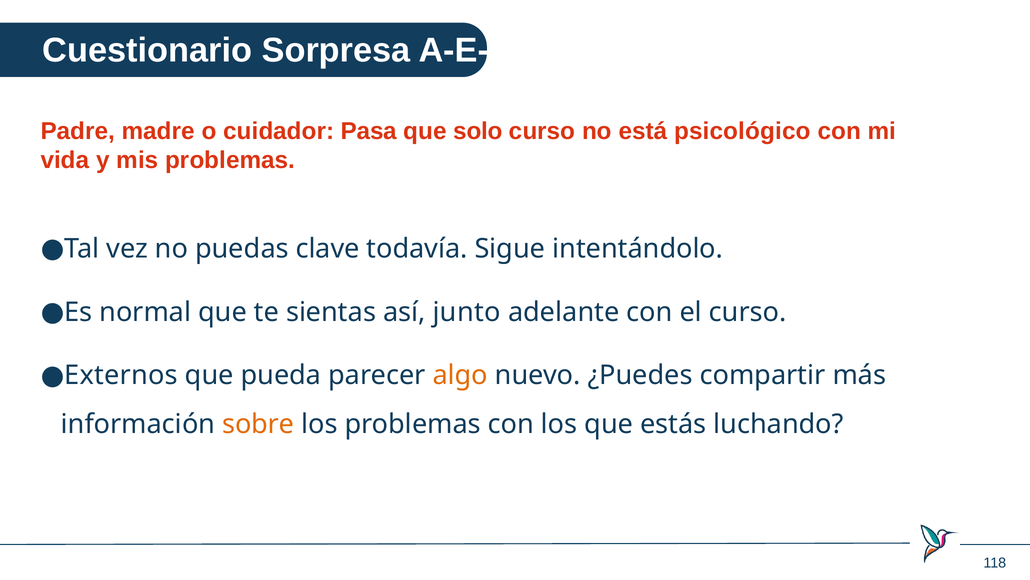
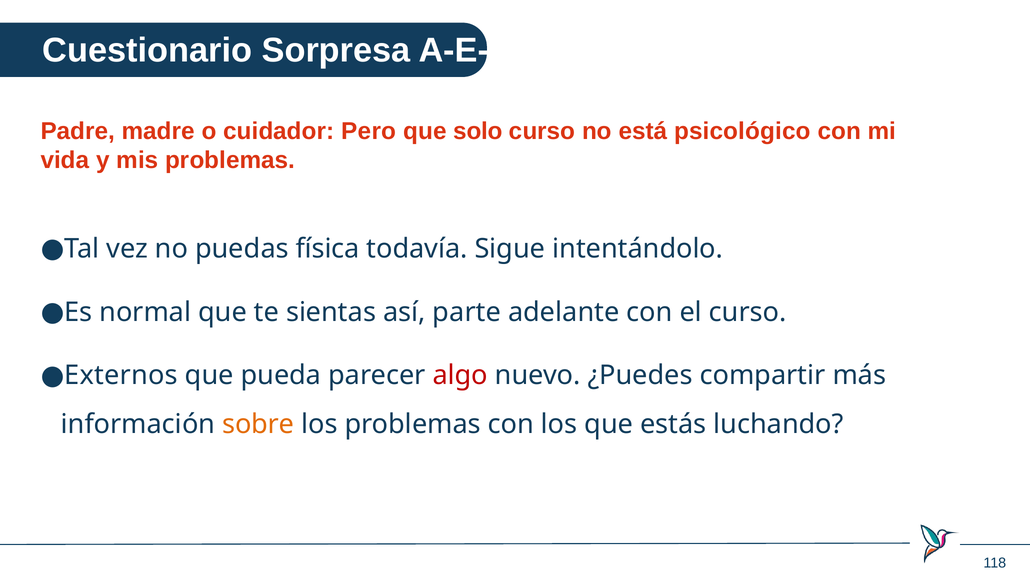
Pasa: Pasa -> Pero (369, 131)
clave: clave -> física (328, 249)
junto: junto -> parte (467, 312)
algo colour: orange -> red (460, 375)
